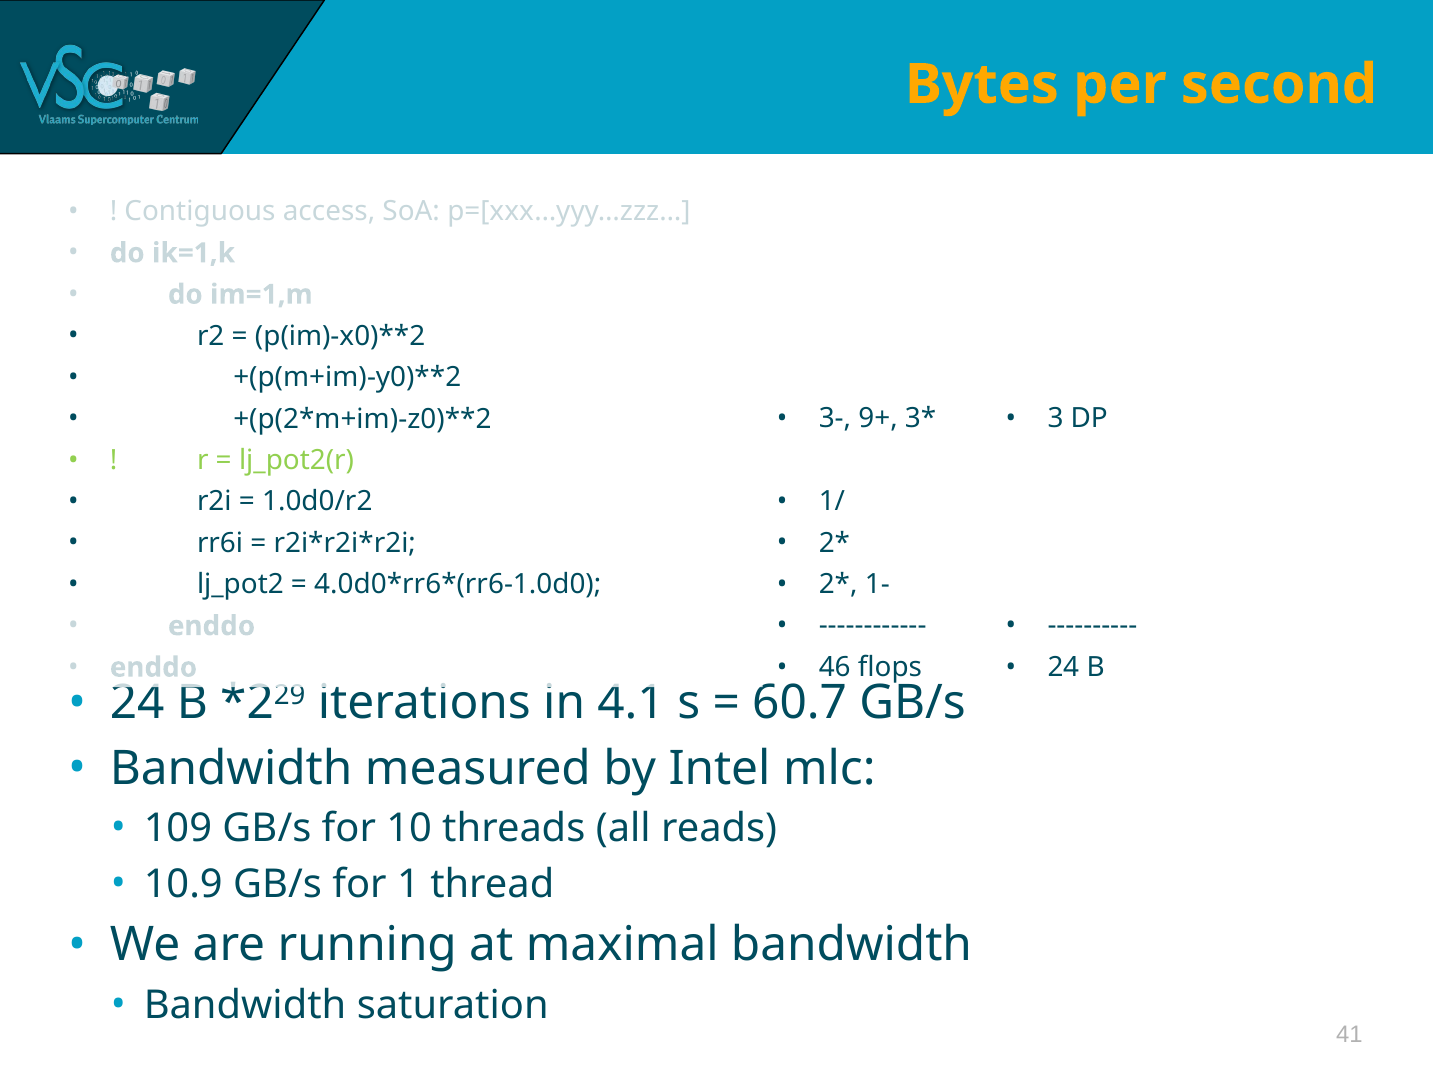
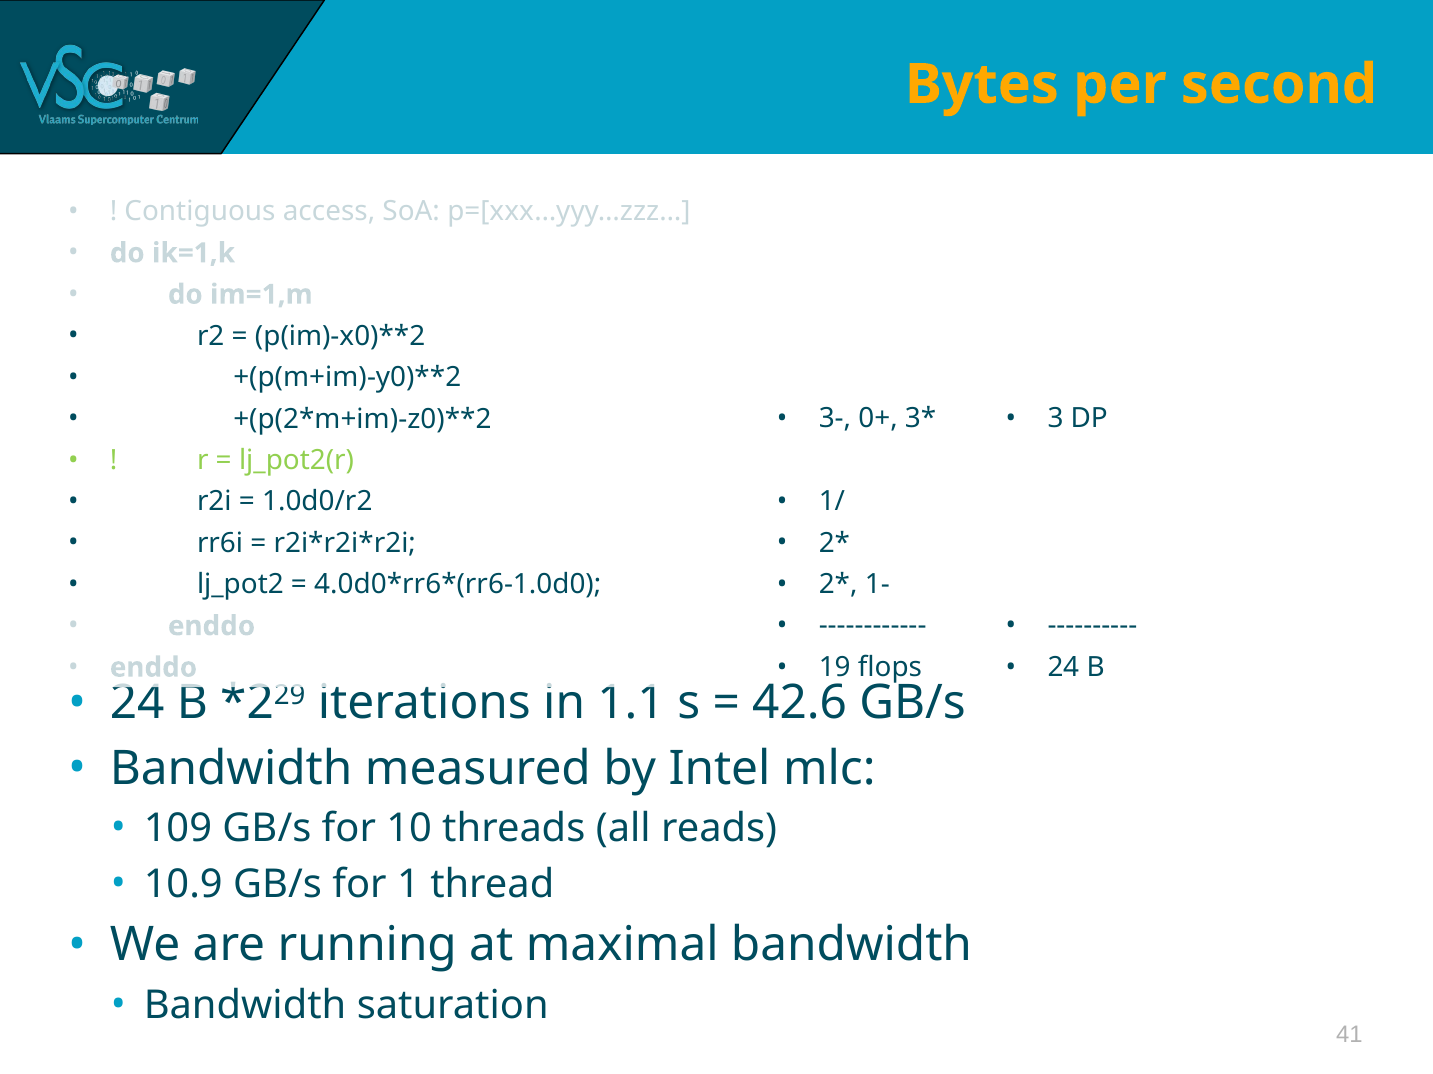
9+: 9+ -> 0+ (878, 419)
46: 46 -> 19 (835, 668)
4.1: 4.1 -> 1.1 (631, 704)
60.7: 60.7 -> 42.6 (800, 704)
